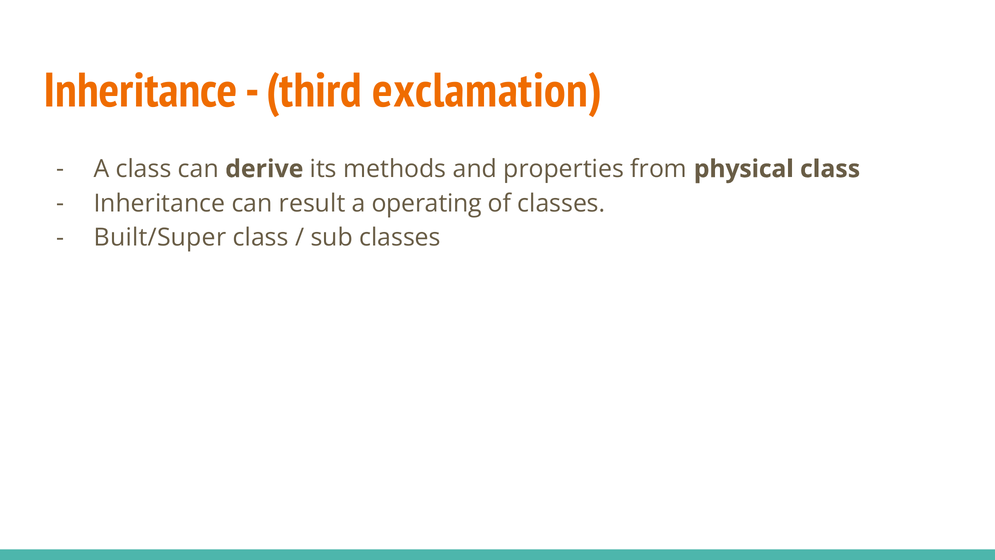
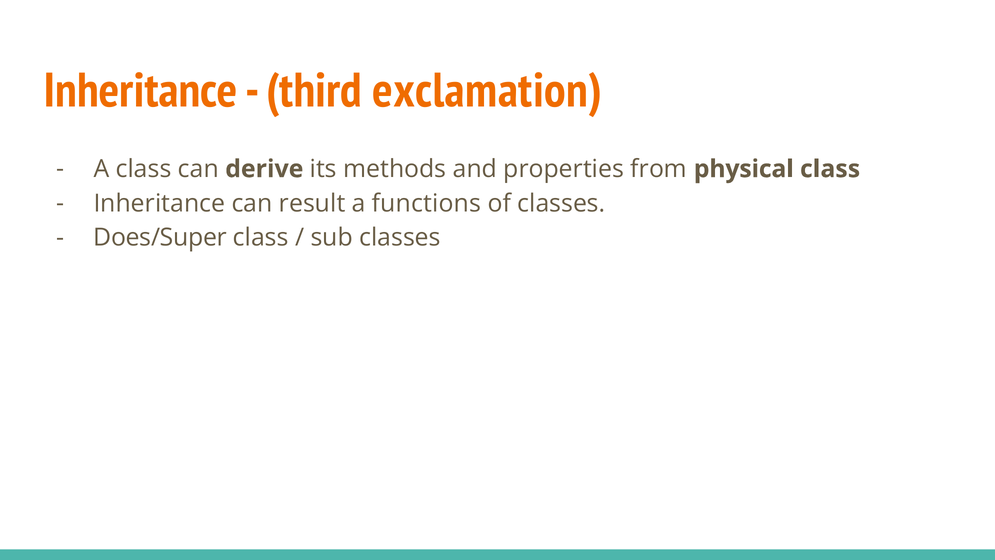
operating: operating -> functions (426, 203)
Built/Super: Built/Super -> Does/Super (160, 238)
